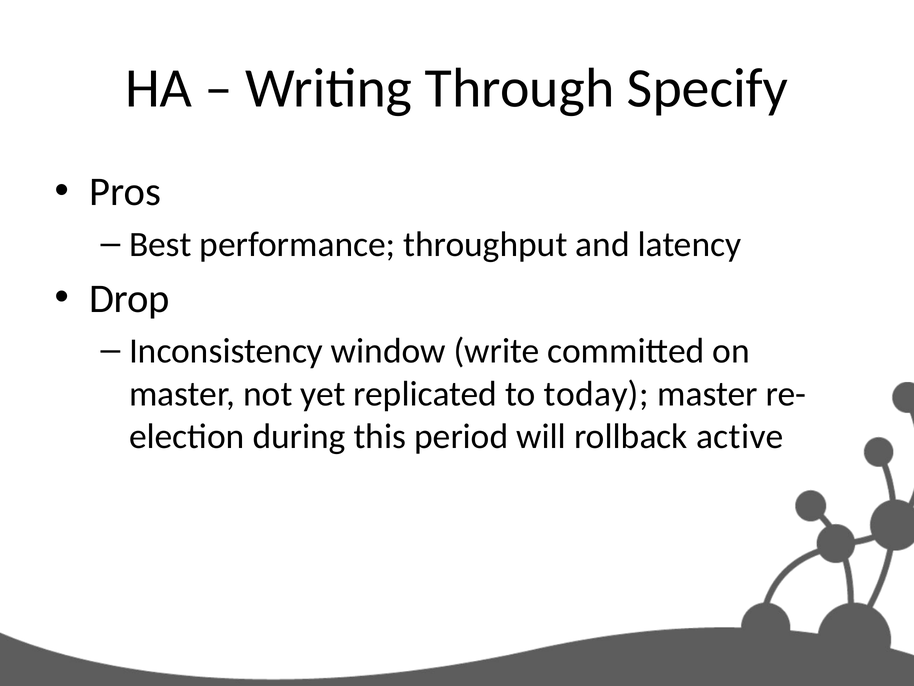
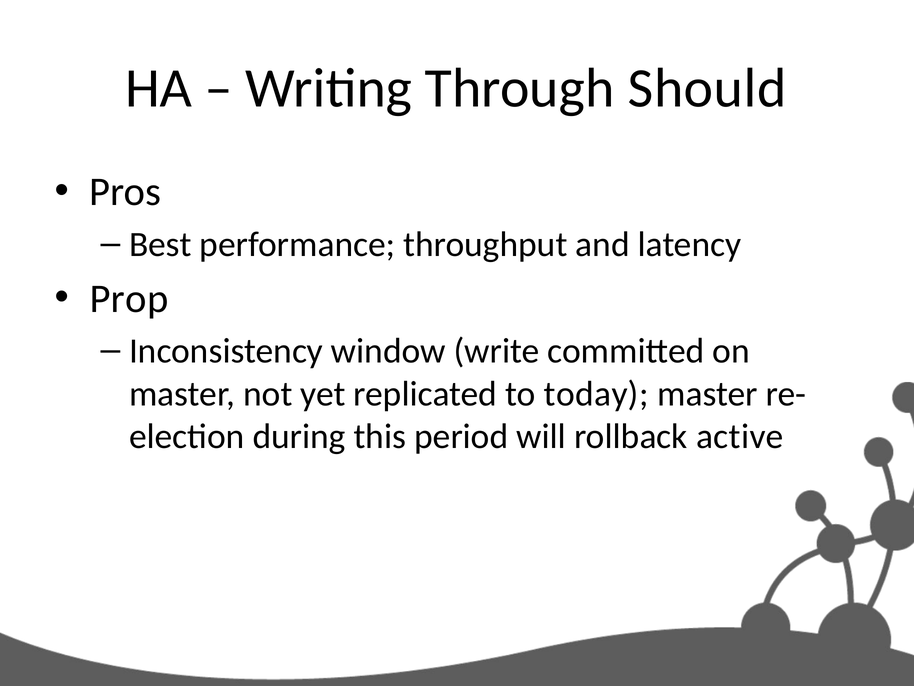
Specify: Specify -> Should (707, 88)
Drop: Drop -> Prop (129, 298)
